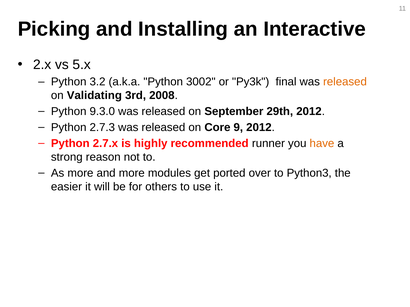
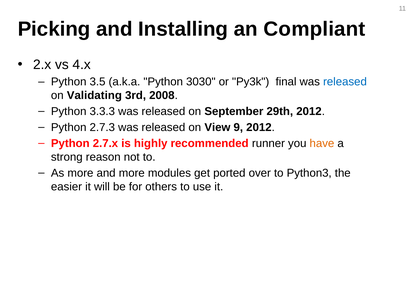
Interactive: Interactive -> Compliant (315, 29)
5.x: 5.x -> 4.x (82, 65)
3.2: 3.2 -> 3.5 (98, 82)
3002: 3002 -> 3030 (201, 82)
released colour: orange -> blue (345, 82)
9.3.0: 9.3.0 -> 3.3.3 (102, 112)
Core: Core -> View (217, 128)
